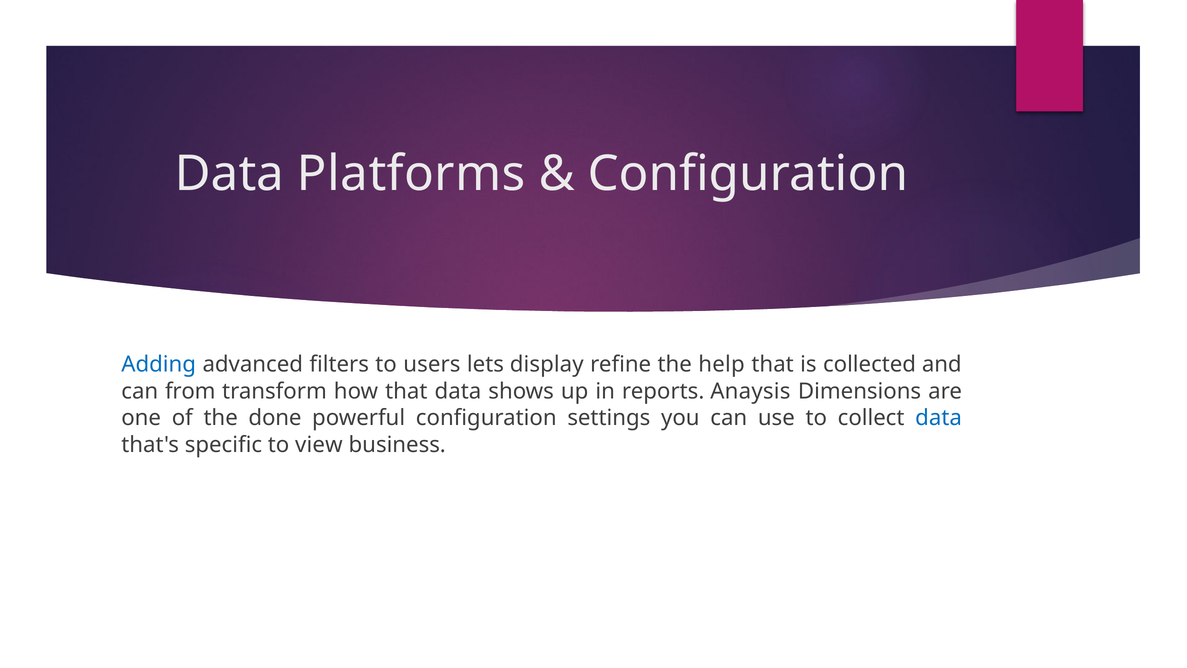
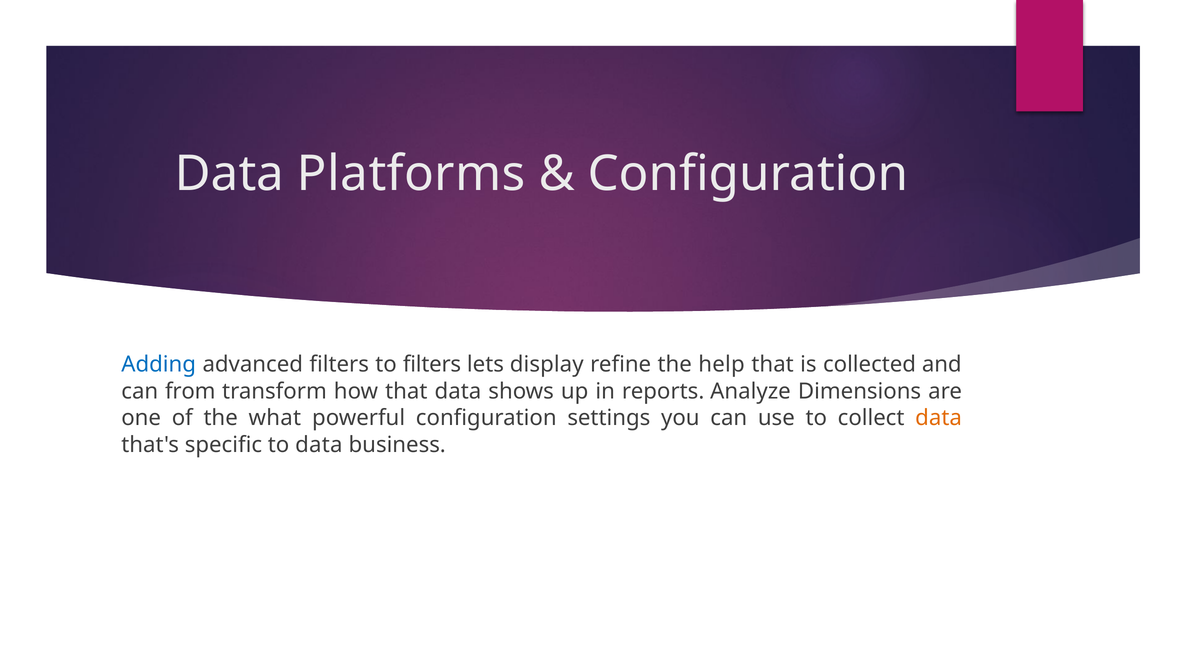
to users: users -> filters (432, 364)
Anaysis: Anaysis -> Analyze (750, 391)
done: done -> what (275, 418)
data colour: blue -> orange (939, 418)
to view: view -> data (319, 444)
